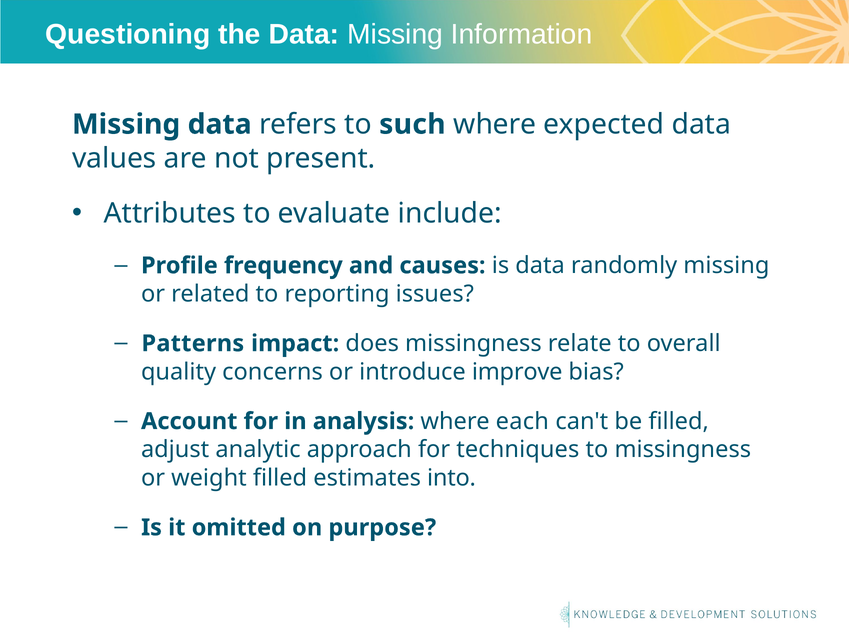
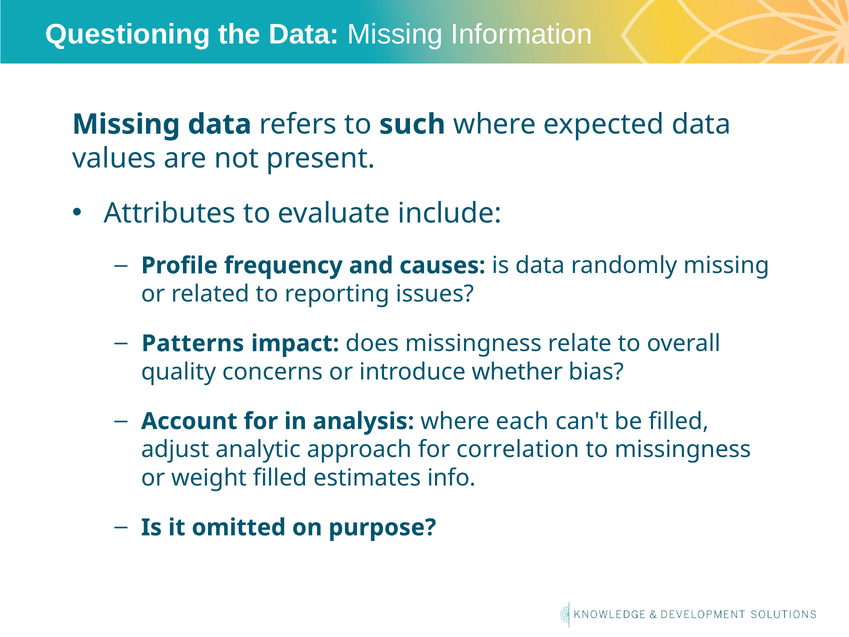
improve: improve -> whether (517, 372)
techniques: techniques -> correlation (518, 449)
into: into -> info (451, 478)
